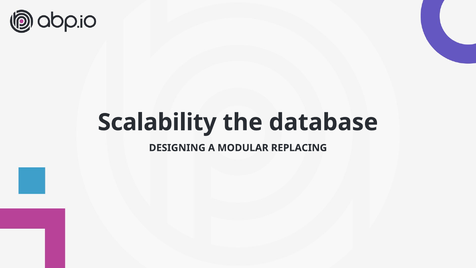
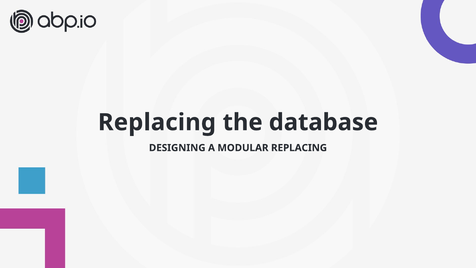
Scalability: Scalability -> Replacing (157, 122)
